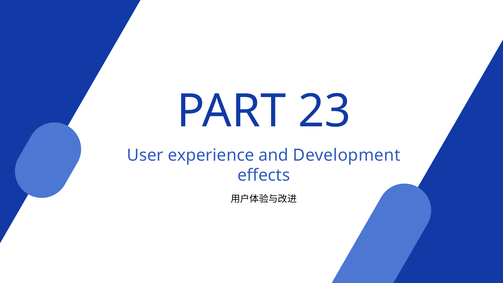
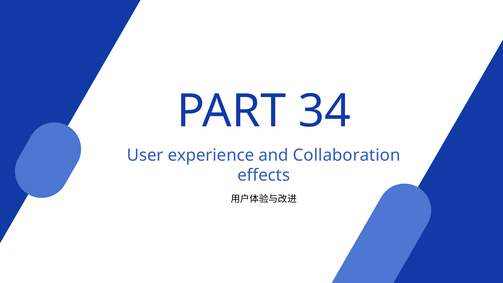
23: 23 -> 34 (324, 111)
Development: Development -> Collaboration (347, 155)
